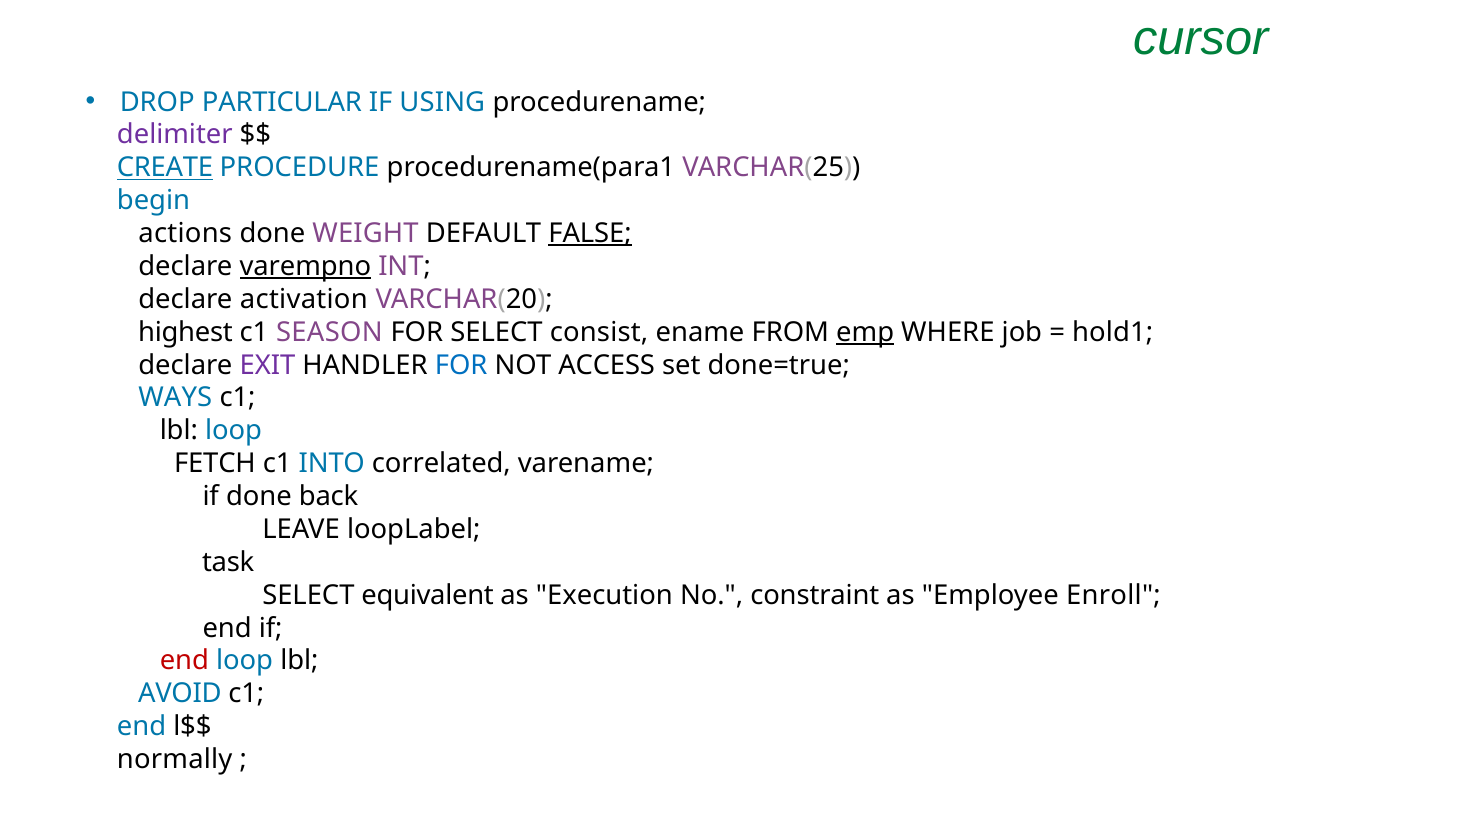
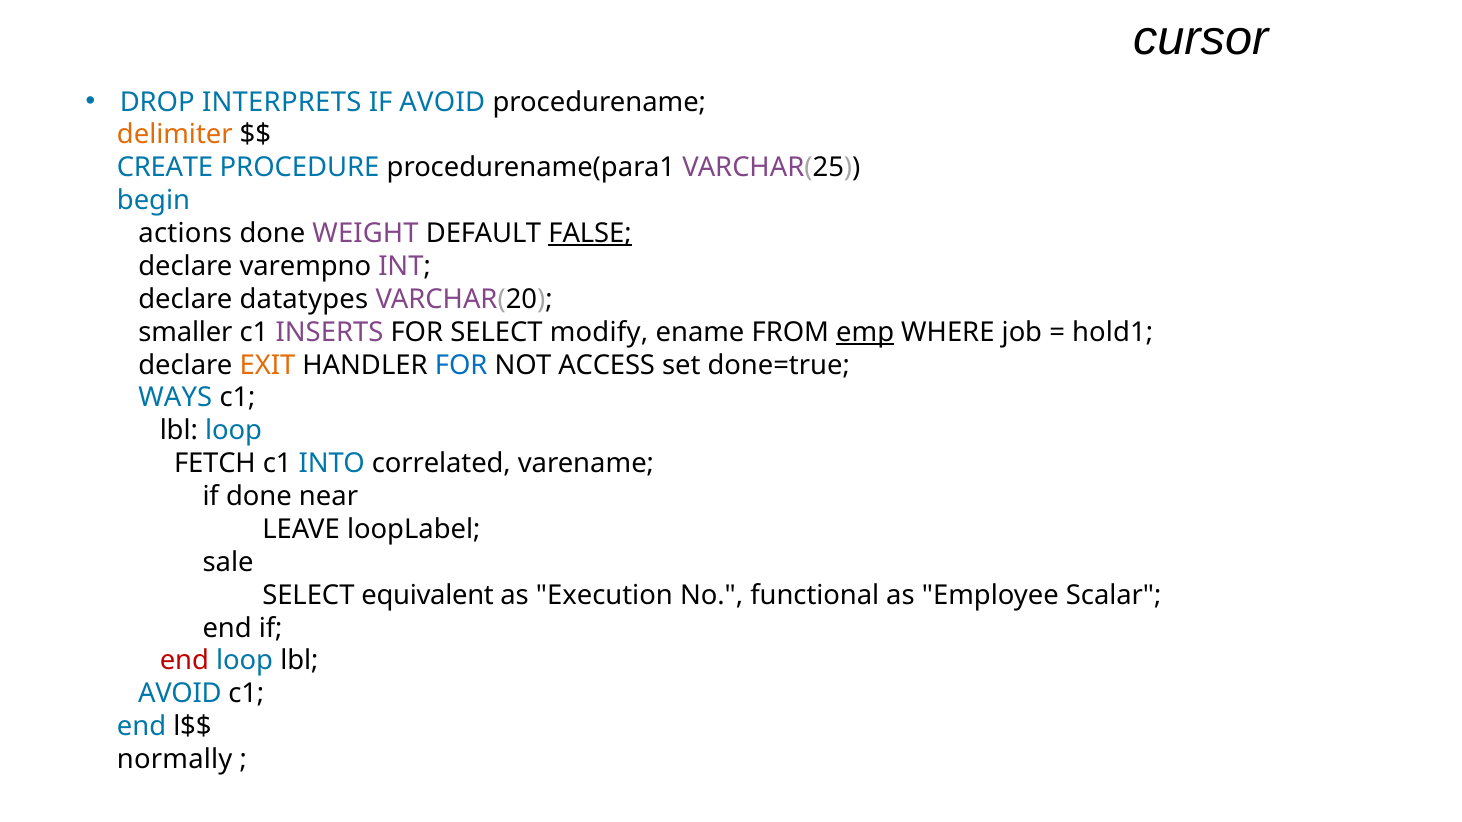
cursor colour: green -> black (1201, 38)
PARTICULAR: PARTICULAR -> INTERPRETS (282, 102)
IF USING: USING -> AVOID (442, 102)
delimiter colour: purple -> orange (175, 135)
CREATE underline: present -> none (165, 168)
varempno underline: present -> none (305, 267)
activation: activation -> datatypes (304, 299)
highest: highest -> smaller (185, 332)
SEASON: SEASON -> INSERTS (330, 332)
consist: consist -> modify (599, 332)
EXIT colour: purple -> orange (267, 365)
back: back -> near (328, 497)
task: task -> sale (228, 563)
constraint: constraint -> functional (815, 595)
Enroll: Enroll -> Scalar (1114, 595)
